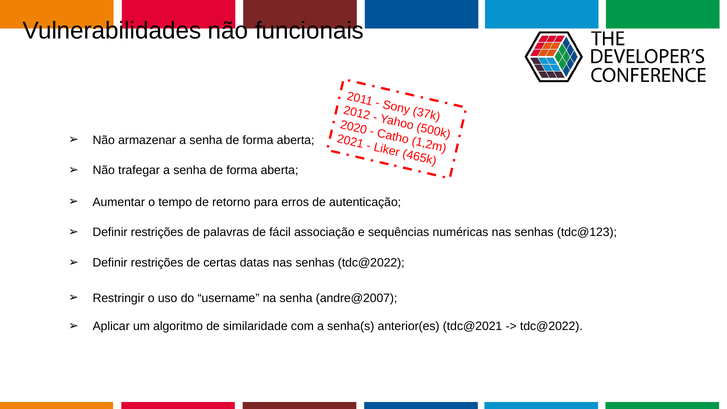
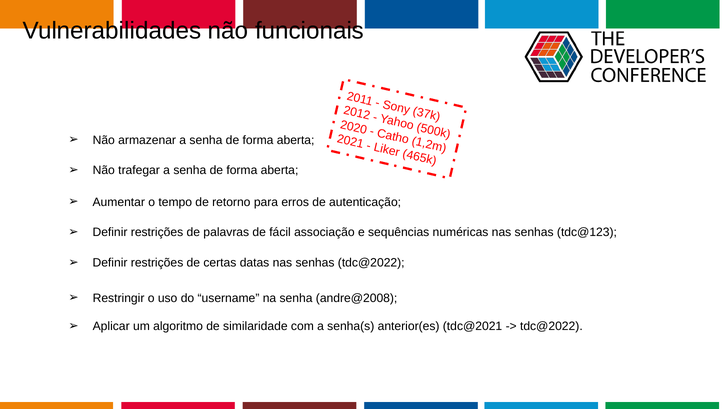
andre@2007: andre@2007 -> andre@2008 (357, 298)
